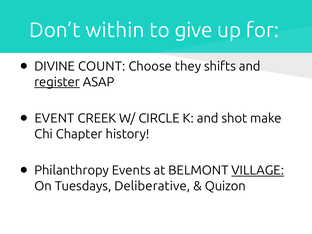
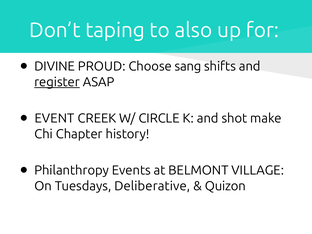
within: within -> taping (115, 30)
give: give -> also (193, 30)
COUNT: COUNT -> PROUD (102, 66)
they: they -> sang (188, 66)
VILLAGE underline: present -> none (258, 170)
